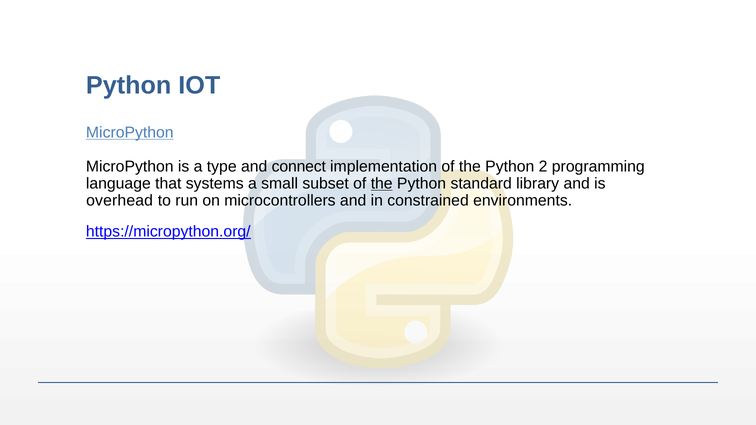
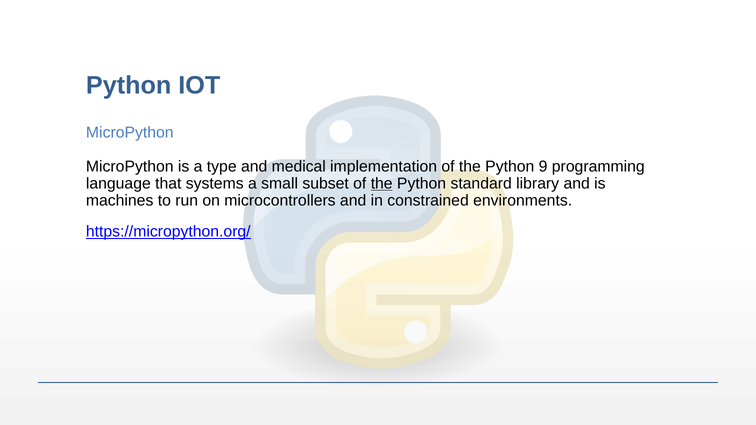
MicroPython underline: present -> none (130, 133)
connect: connect -> medical (299, 167)
2: 2 -> 9 (543, 167)
overhead: overhead -> machines (120, 201)
